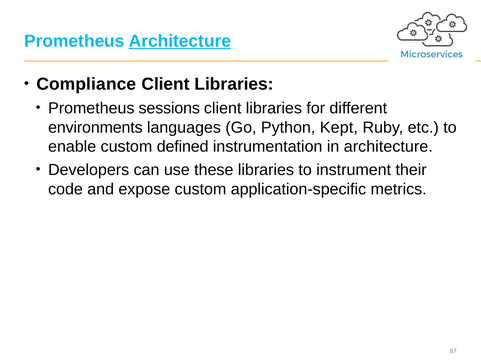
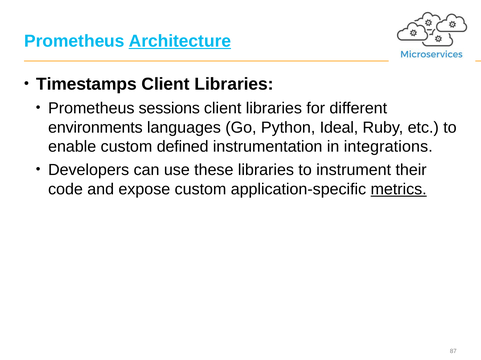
Compliance: Compliance -> Timestamps (86, 84)
Kept: Kept -> Ideal (339, 128)
in architecture: architecture -> integrations (388, 147)
metrics underline: none -> present (399, 190)
